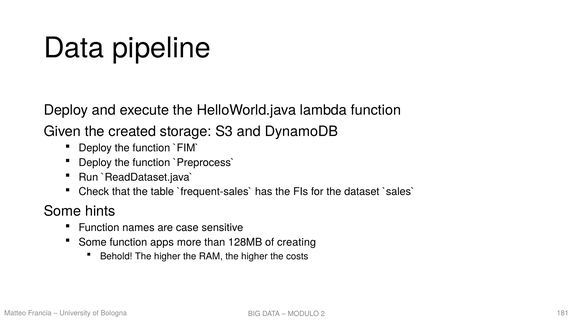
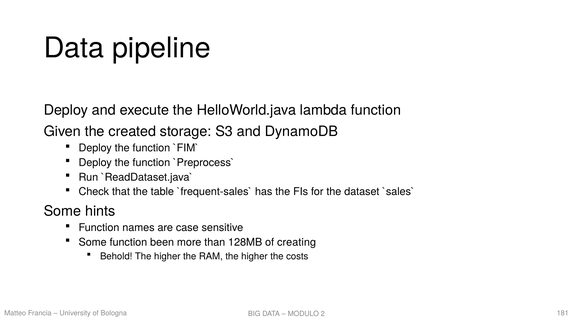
apps: apps -> been (162, 243)
